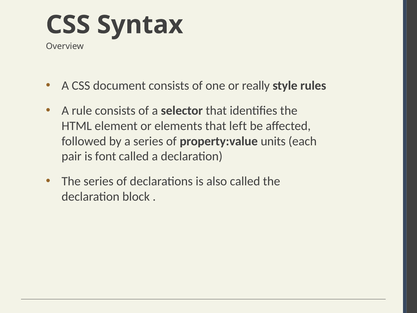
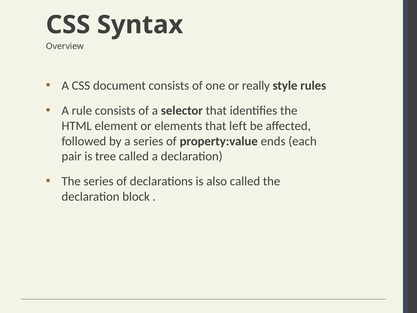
units: units -> ends (273, 141)
font: font -> tree (106, 156)
